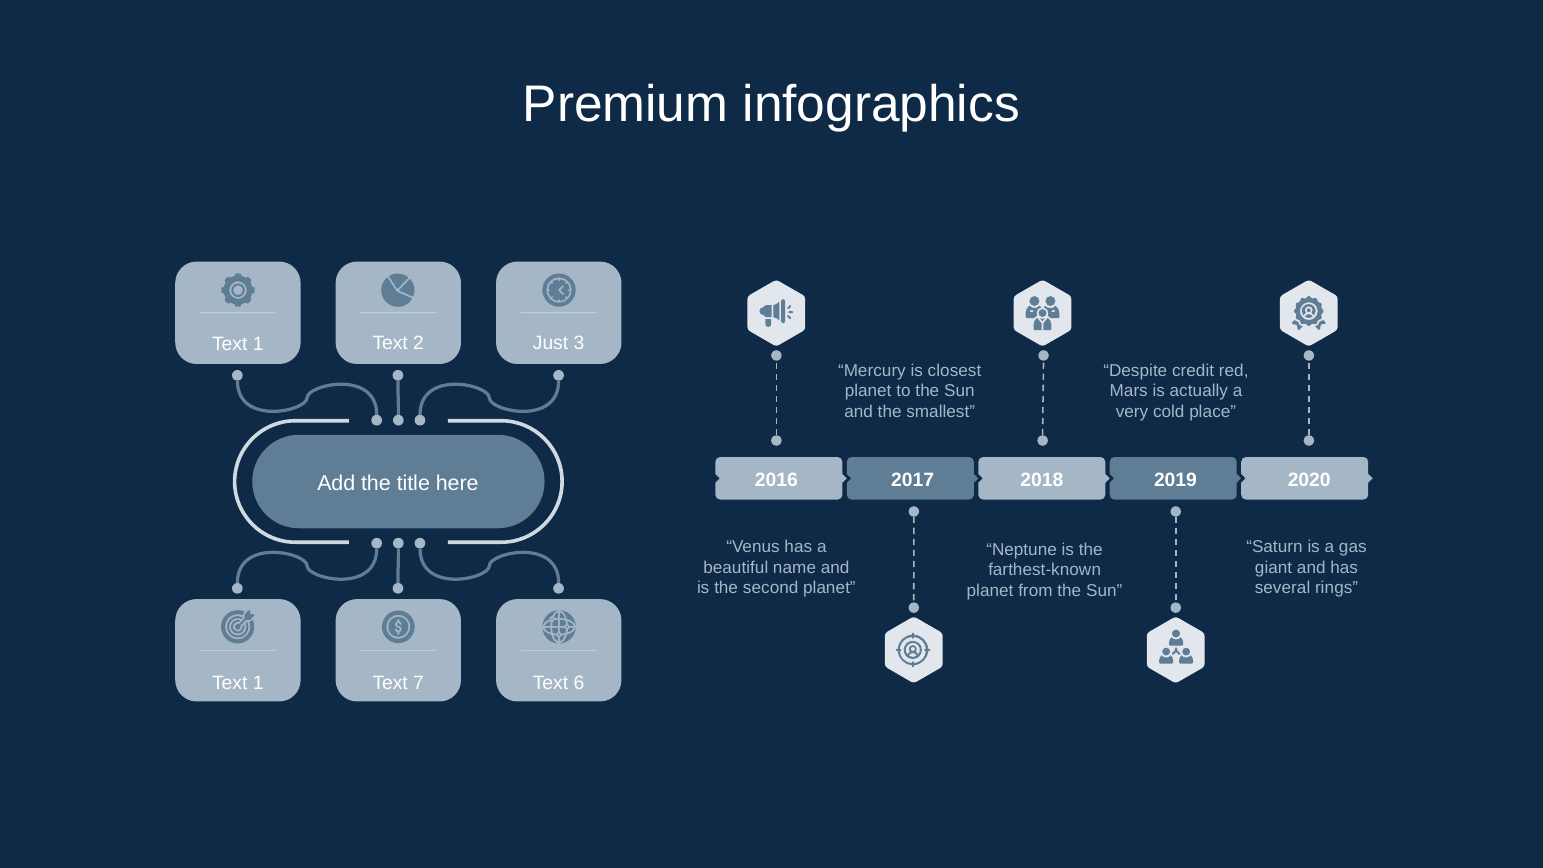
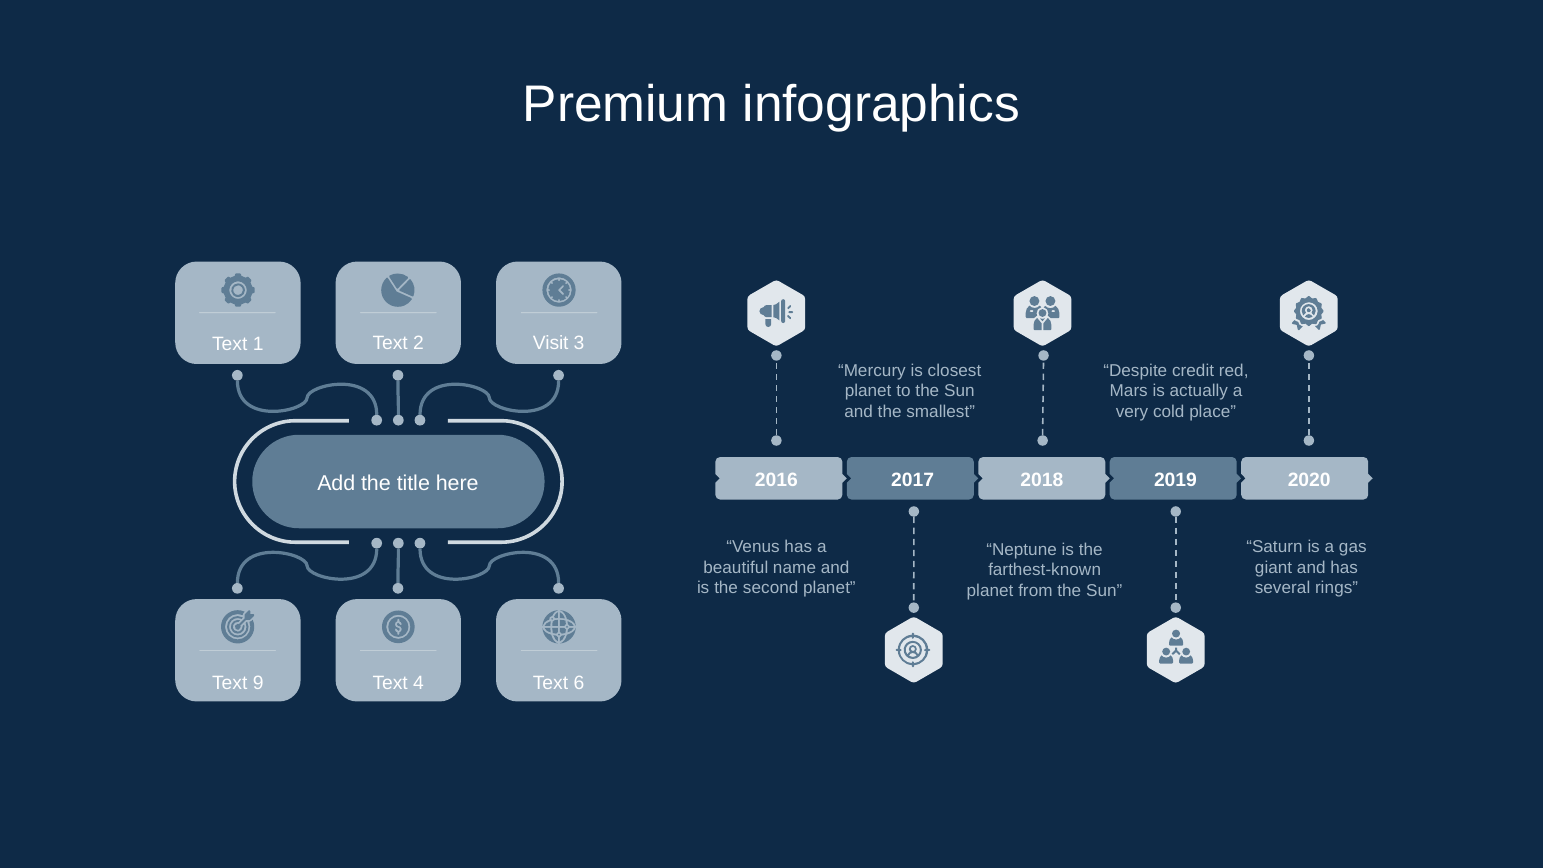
Just: Just -> Visit (551, 344)
1: 1 -> 9 (258, 683)
7: 7 -> 4 (419, 683)
